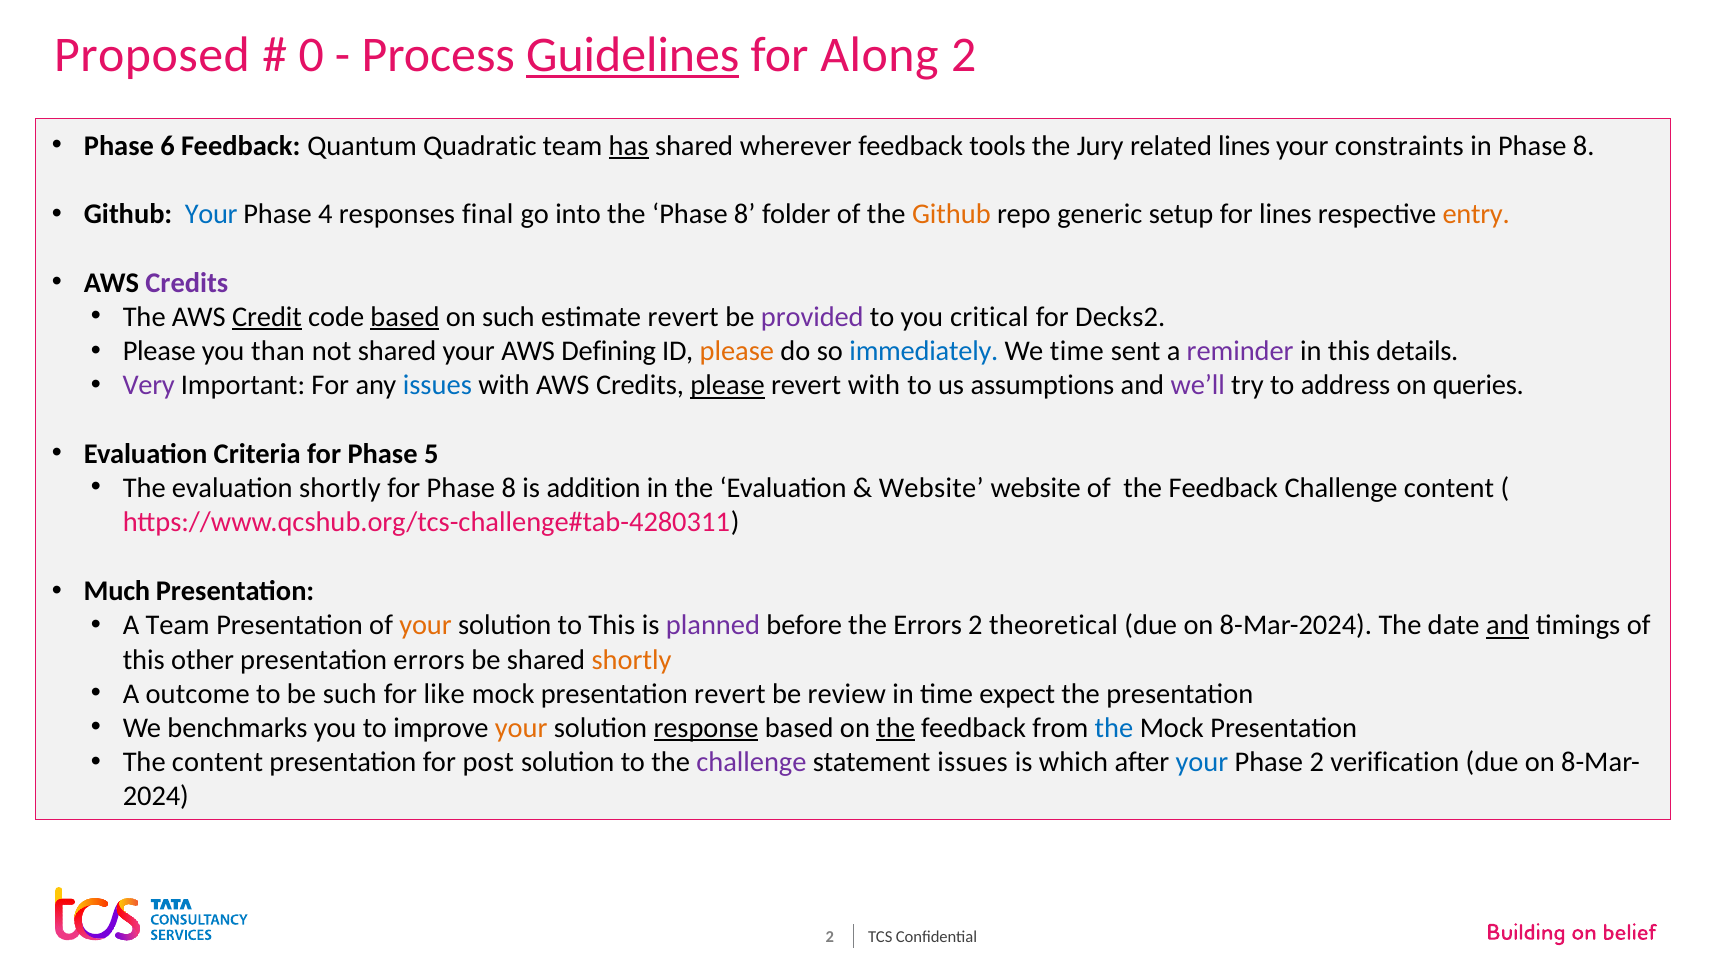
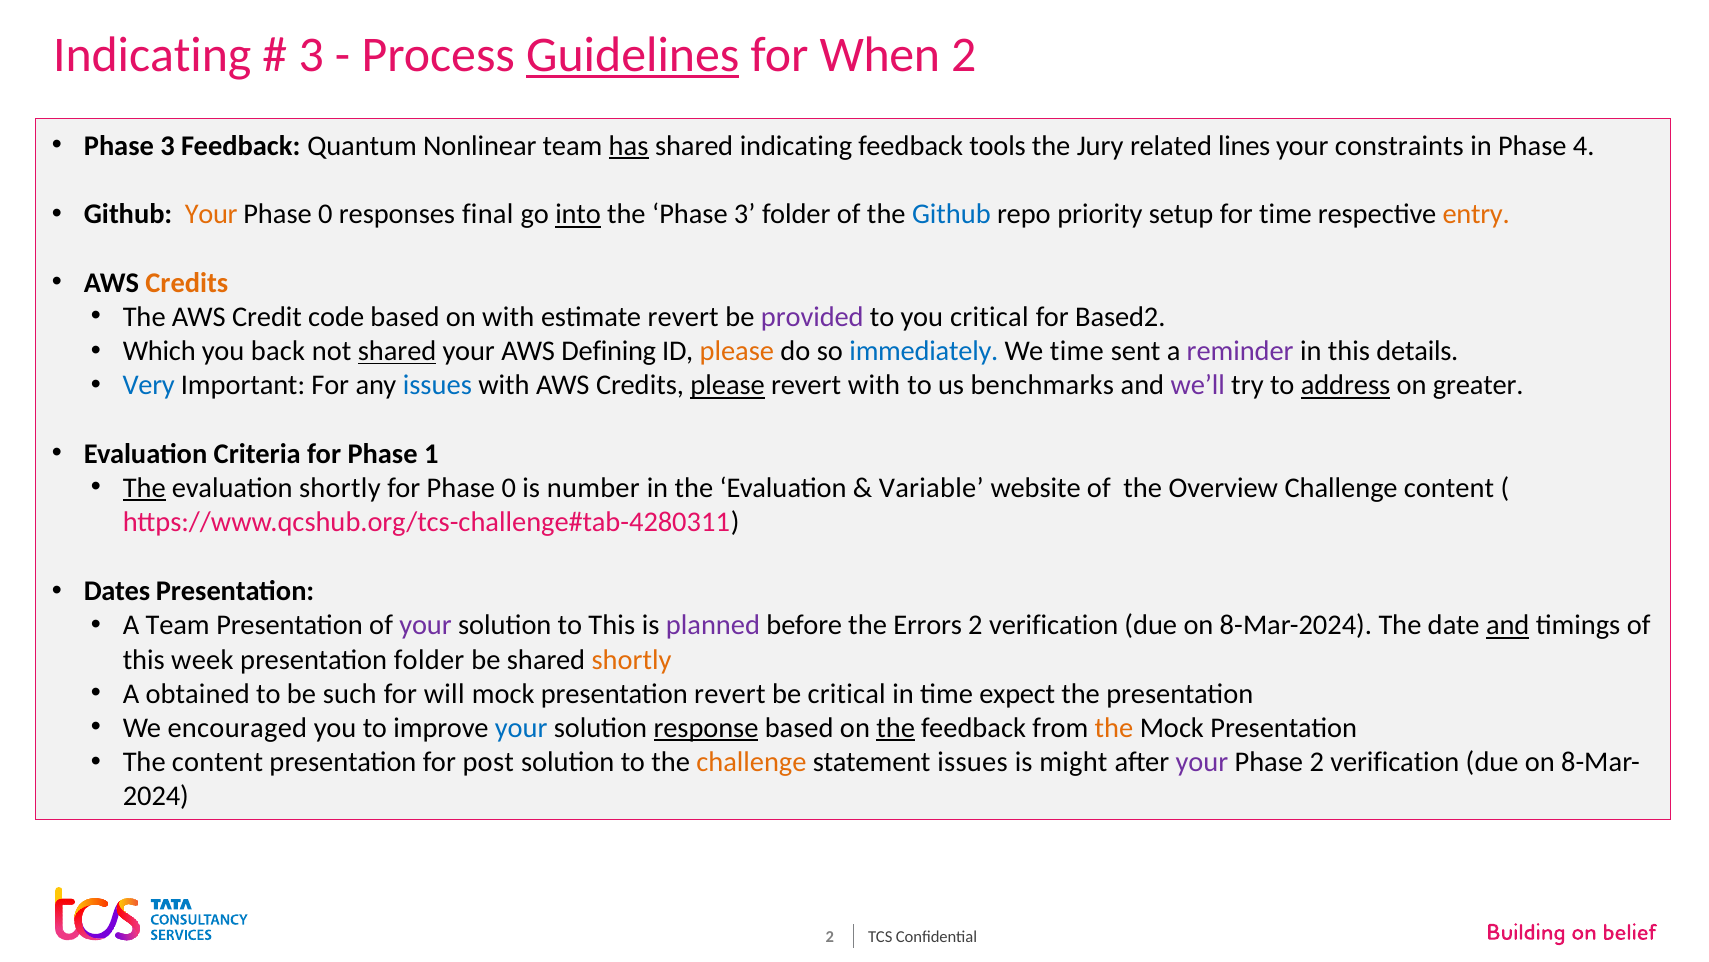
Proposed: Proposed -> Indicating (152, 55)
0: 0 -> 3 (311, 55)
Along: Along -> When (880, 55)
6: 6 -> 3 (168, 146)
Quadratic: Quadratic -> Nonlinear (480, 146)
shared wherever: wherever -> indicating (796, 146)
in Phase 8: 8 -> 4 (1584, 146)
Your colour: blue -> orange (211, 214)
4: 4 -> 0 (325, 214)
into underline: none -> present (578, 214)
the Phase 8: 8 -> 3 (745, 214)
Github colour: orange -> blue (951, 214)
generic: generic -> priority (1100, 214)
for lines: lines -> time (1285, 214)
Credits colour: purple -> orange (187, 283)
Credit underline: present -> none (267, 317)
based underline: present -> none (405, 317)
on such: such -> with (508, 317)
Decks2: Decks2 -> Based2 (1120, 317)
Please: Please -> Which (159, 351)
than: than -> back (278, 351)
shared underline: none -> present (397, 351)
Very colour: purple -> blue (149, 385)
assumptions: assumptions -> benchmarks (1042, 385)
address underline: none -> present (1346, 385)
queries: queries -> greater (1478, 385)
5: 5 -> 1 (431, 454)
The underline: none -> present (144, 488)
for Phase 8: 8 -> 0 (509, 488)
addition: addition -> number (593, 488)
Website: Website -> Variable (931, 488)
of the Feedback: Feedback -> Overview (1223, 488)
Much: Much -> Dates (117, 591)
your colour: orange -> purple (426, 625)
theoretical: theoretical -> verification (1054, 625)
other: other -> week (202, 659)
presentation errors: errors -> folder (429, 659)
outcome: outcome -> obtained (198, 693)
like: like -> will (444, 693)
be review: review -> critical (847, 693)
benchmarks: benchmarks -> encouraged (237, 728)
your colour: orange -> blue (521, 728)
the colour: blue -> orange (1114, 728)
challenge colour: purple -> orange (751, 762)
which: which -> might (1073, 762)
your colour: blue -> purple (1202, 762)
